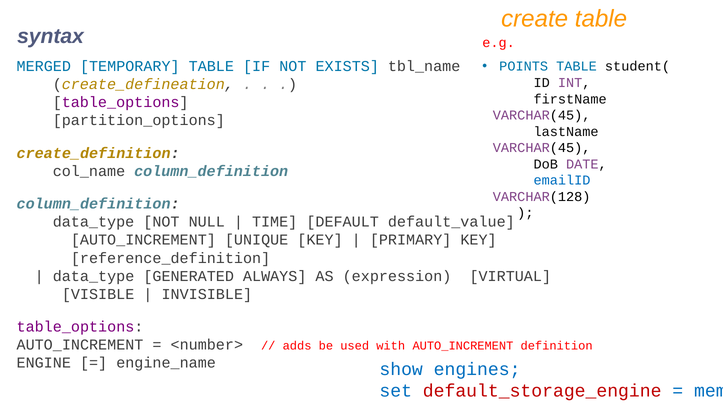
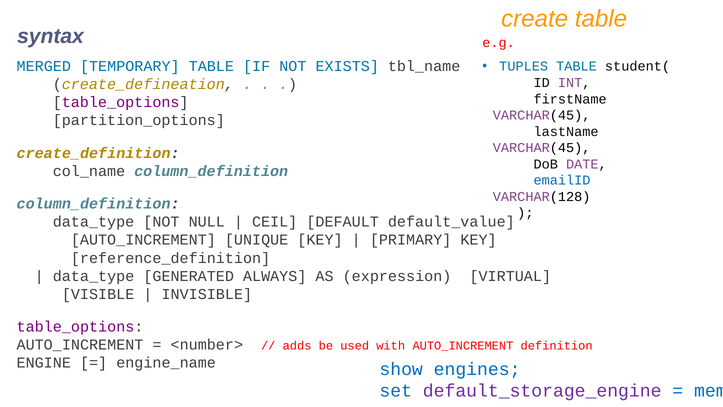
POINTS: POINTS -> TUPLES (524, 66)
TIME: TIME -> CEIL (275, 222)
default_storage_engine colour: red -> purple (542, 391)
